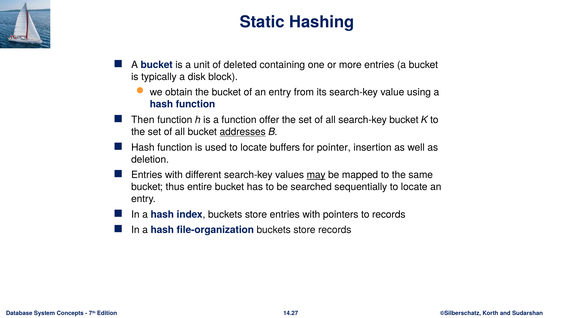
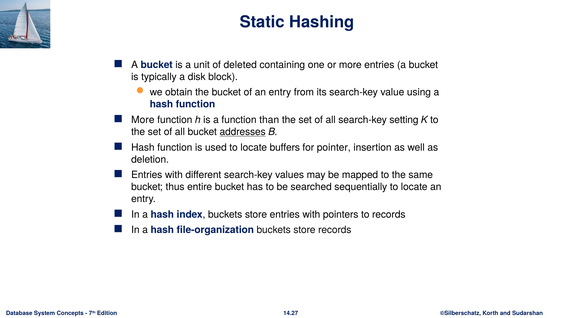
Then: Then -> More (143, 120)
offer: offer -> than (269, 120)
search-key bucket: bucket -> setting (404, 120)
may underline: present -> none (316, 175)
